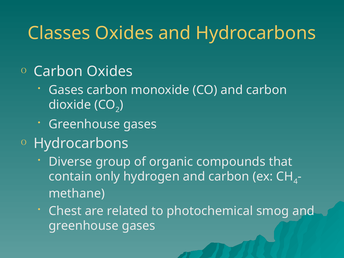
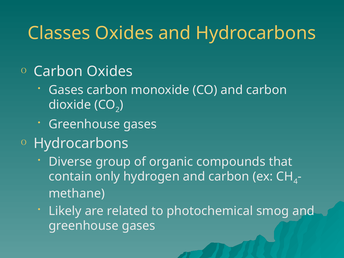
Chest: Chest -> Likely (65, 211)
